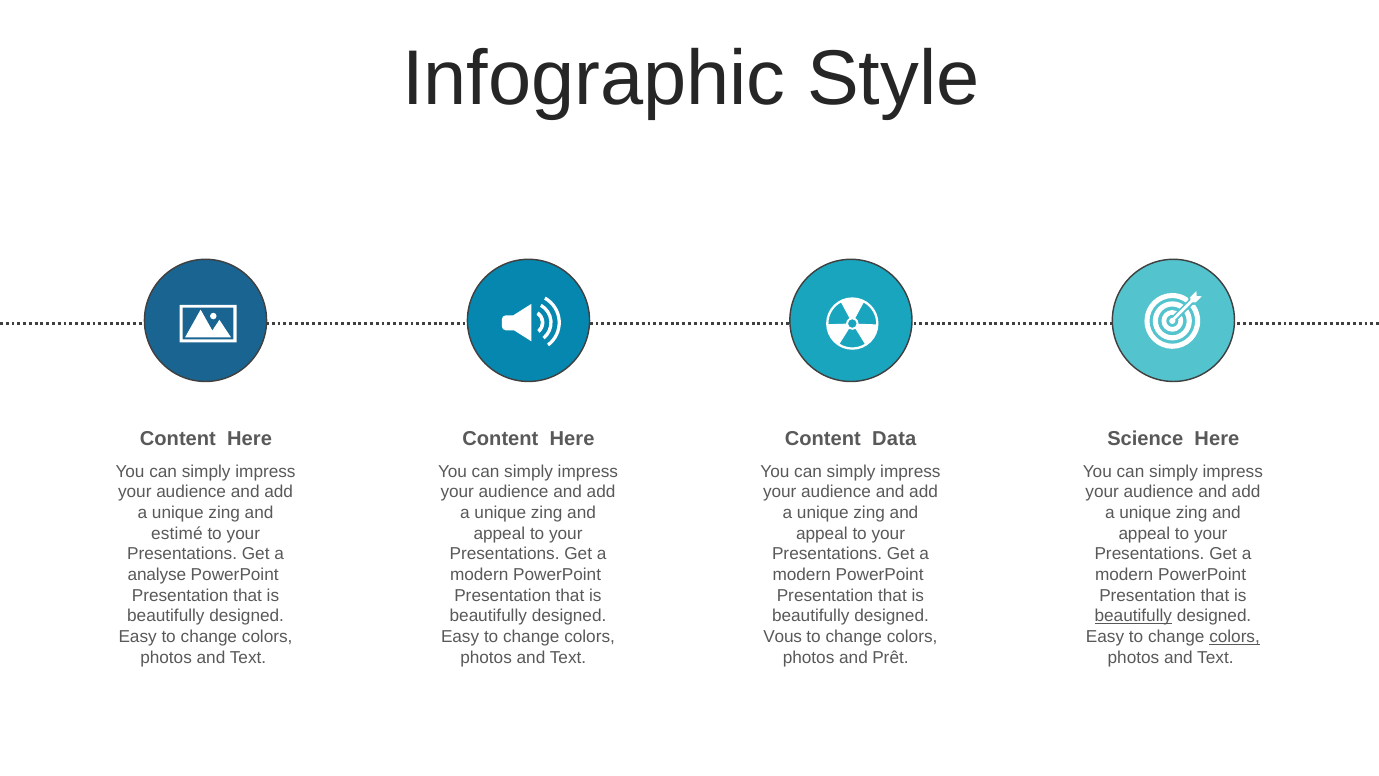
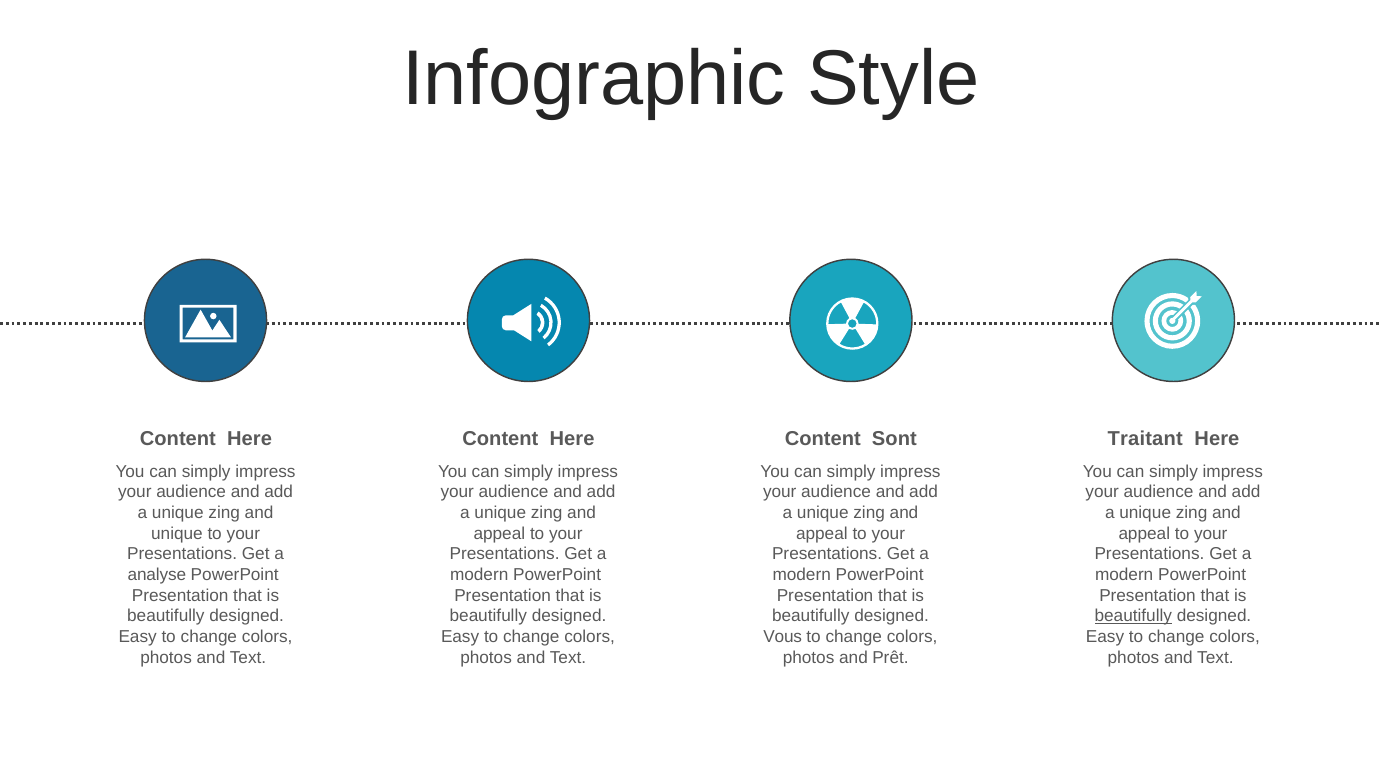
Data: Data -> Sont (894, 439)
Science: Science -> Traitant (1145, 439)
estimé: estimé -> unique (177, 533)
colors underline: present -> none (1235, 637)
